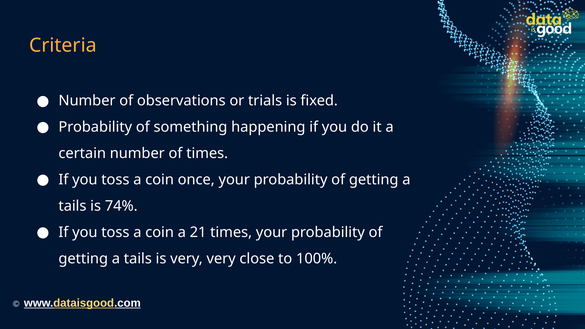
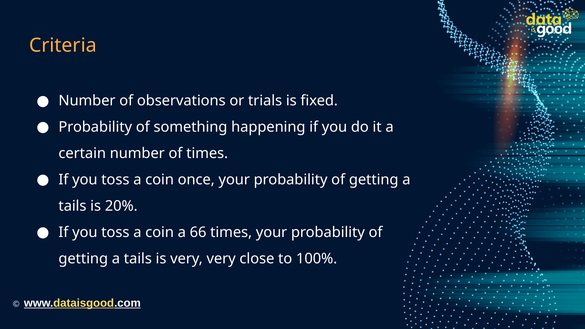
74%: 74% -> 20% (121, 206)
21: 21 -> 66 (198, 232)
